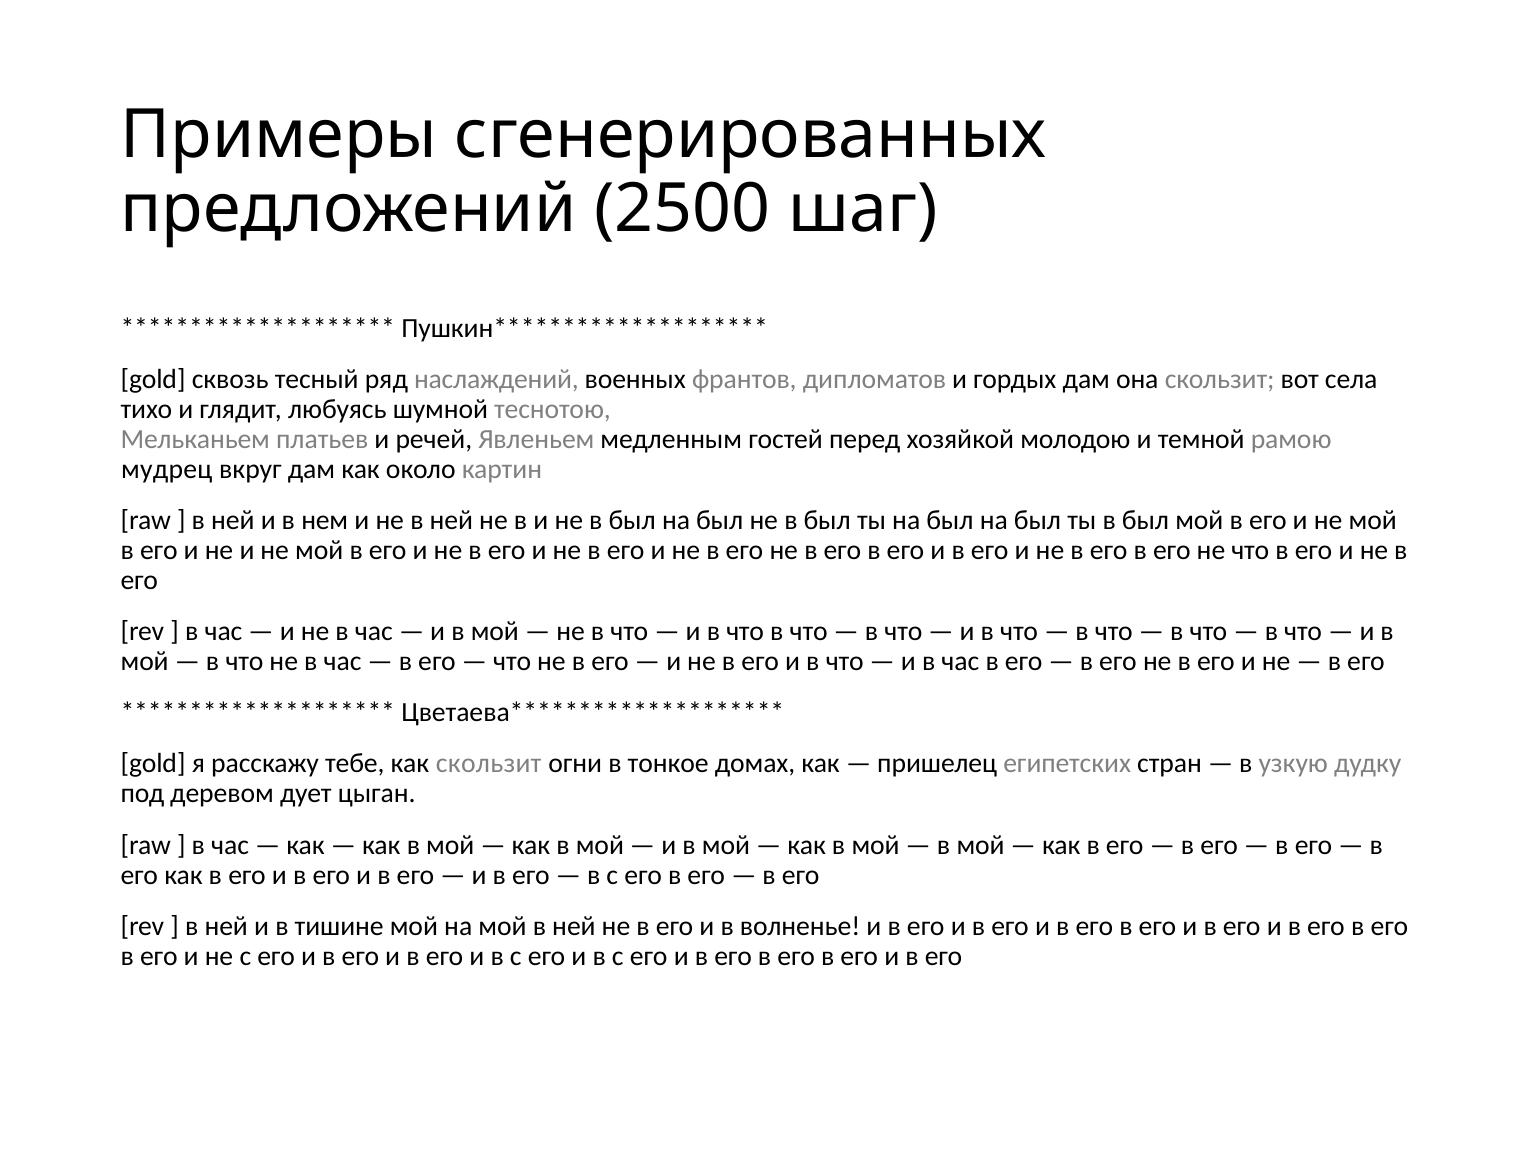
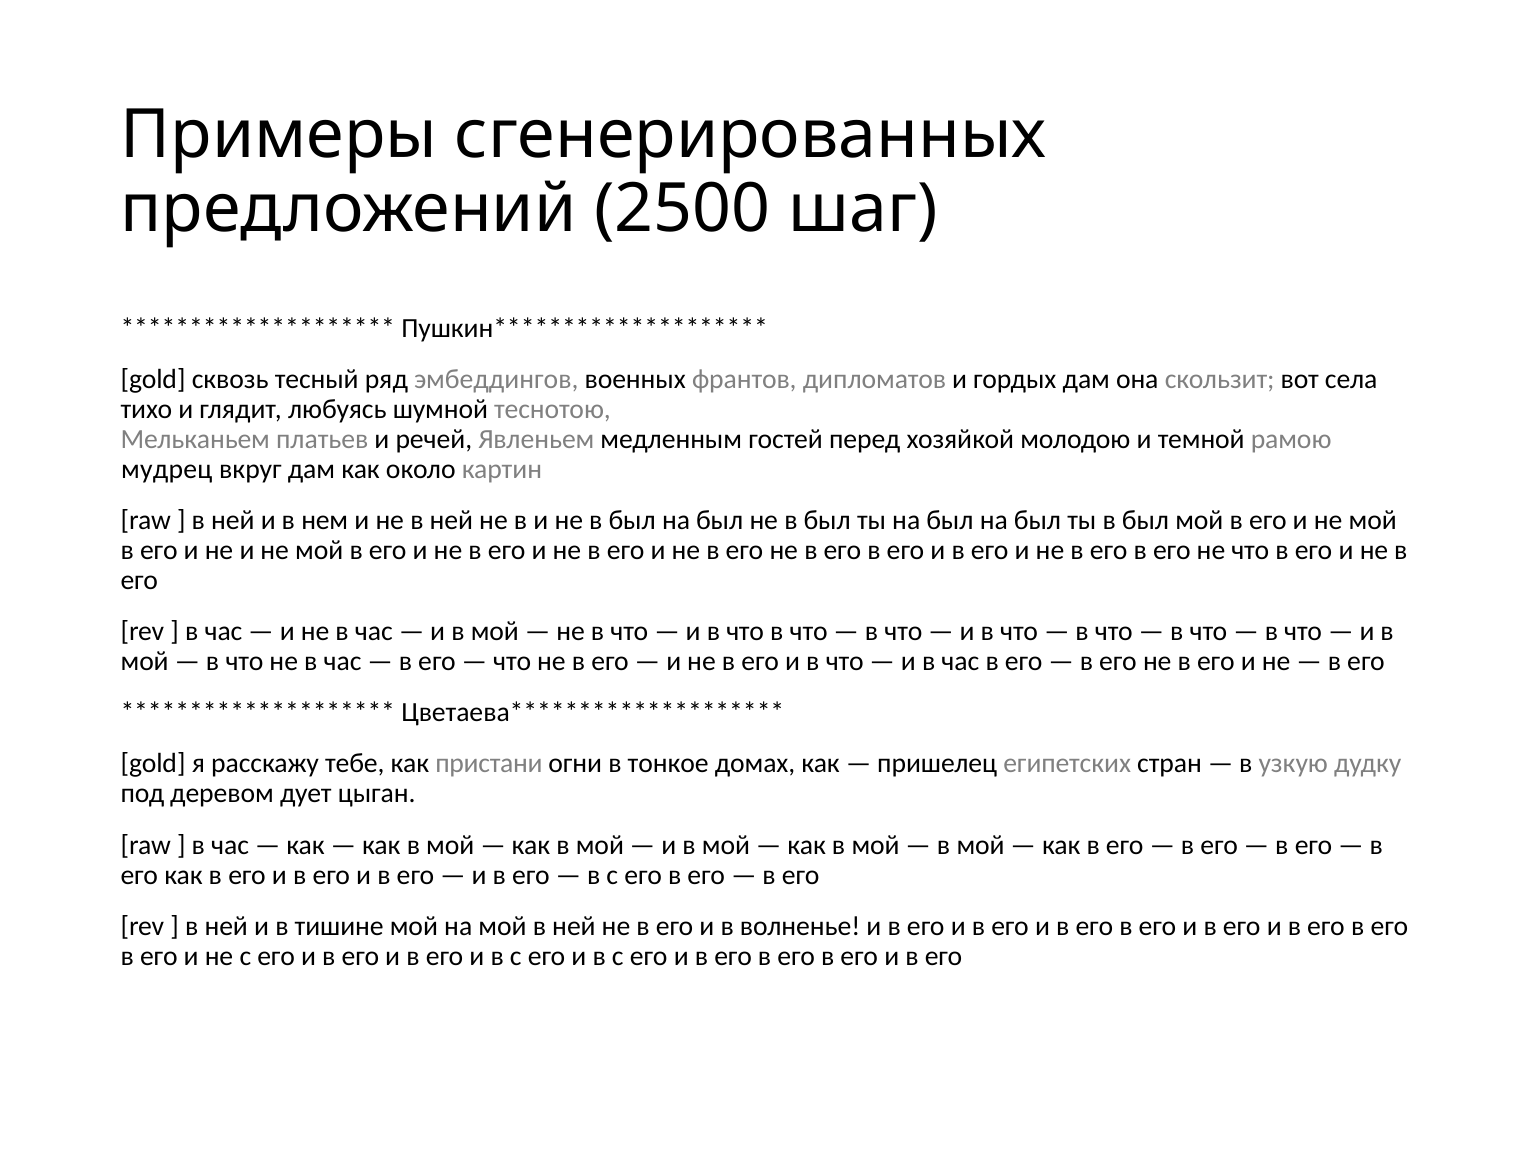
наслаждений: наслаждений -> эмбеддингов (496, 380)
как скользит: скользит -> пристани (489, 764)
